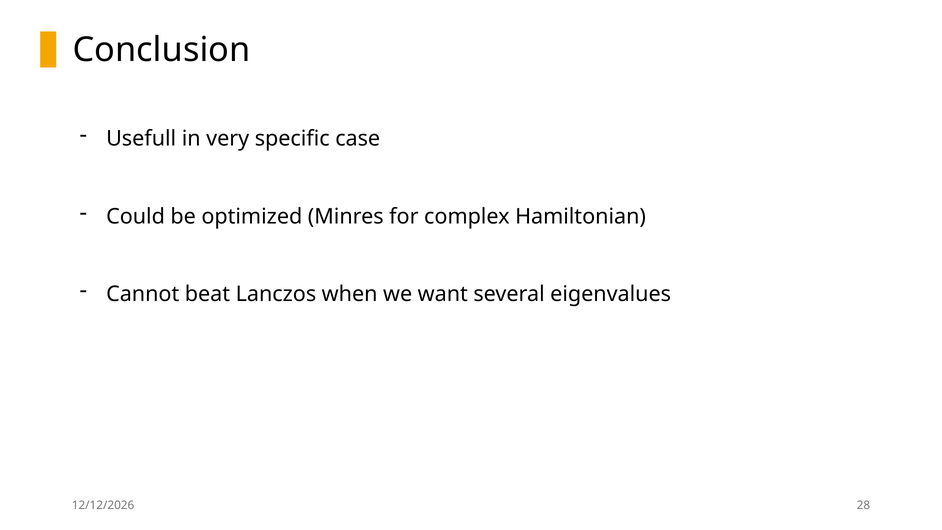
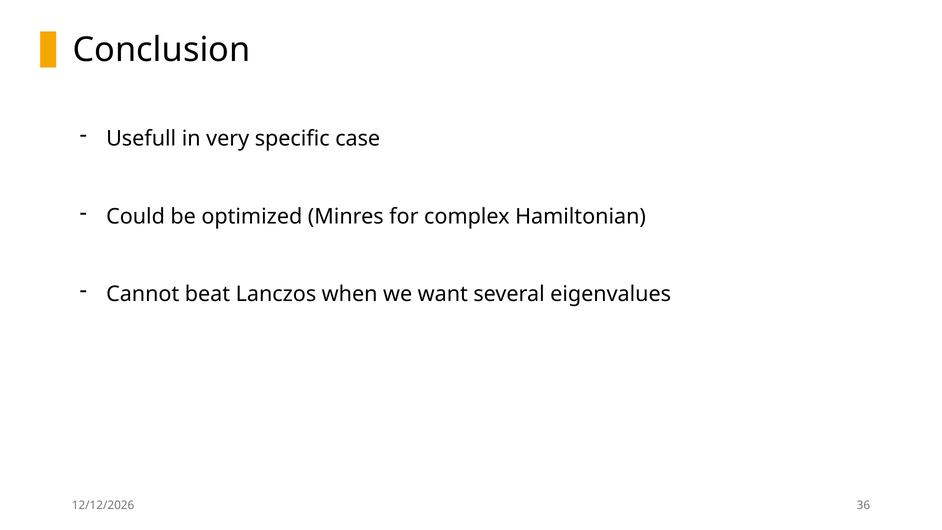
28: 28 -> 36 (863, 505)
